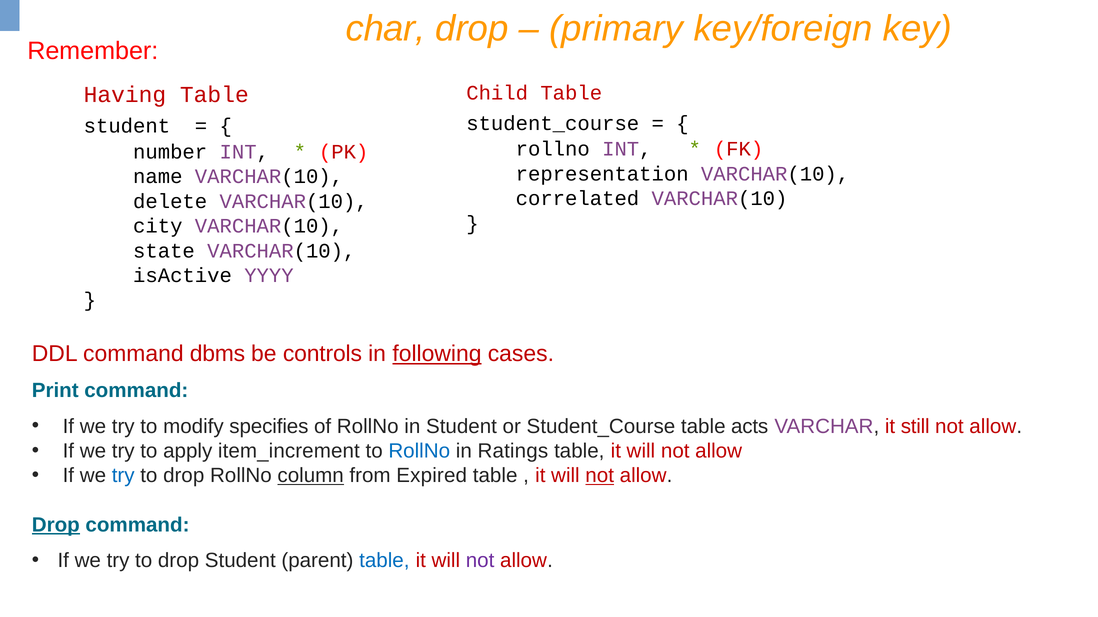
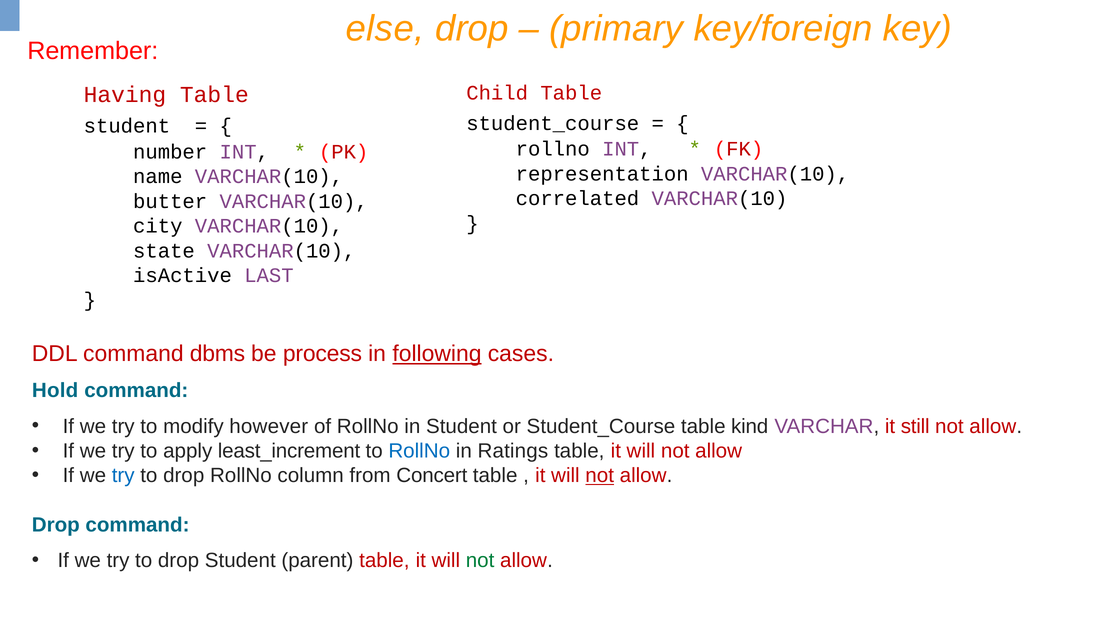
char: char -> else (385, 29)
delete: delete -> butter (170, 202)
YYYY: YYYY -> LAST (269, 276)
controls: controls -> process (322, 354)
Print: Print -> Hold (55, 391)
specifies: specifies -> however (269, 427)
acts: acts -> kind (750, 427)
item_increment: item_increment -> least_increment (289, 451)
column underline: present -> none (311, 476)
Expired: Expired -> Concert (432, 476)
Drop underline: present -> none (56, 525)
table colour: blue -> red (384, 561)
not colour: purple -> green (480, 561)
